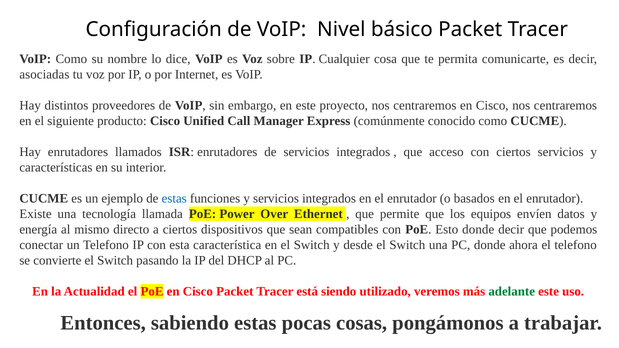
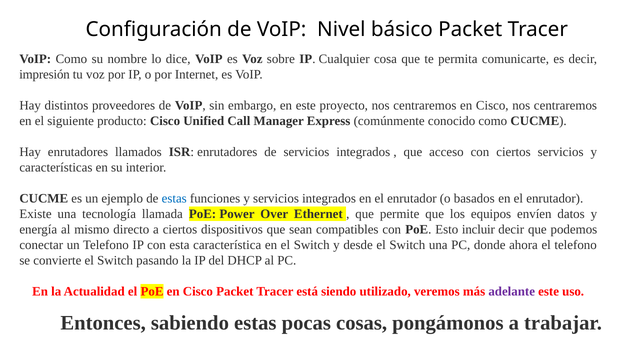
asociadas: asociadas -> impresión (45, 75)
Esto donde: donde -> incluir (478, 230)
adelante colour: green -> purple (512, 291)
